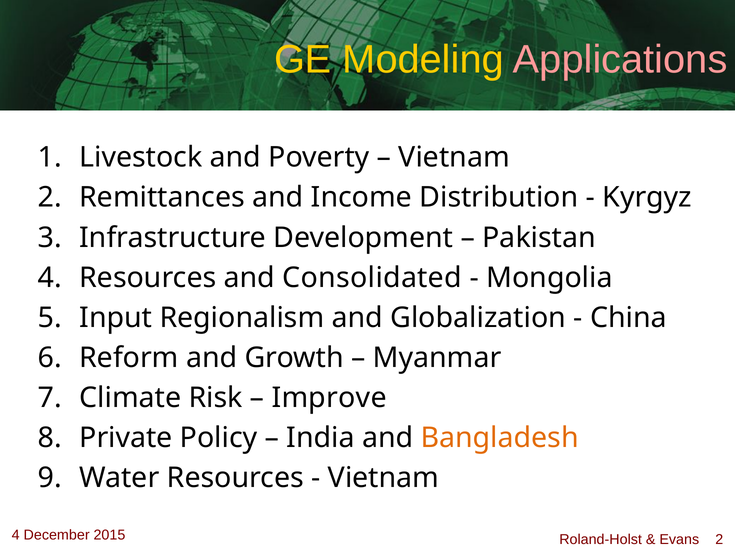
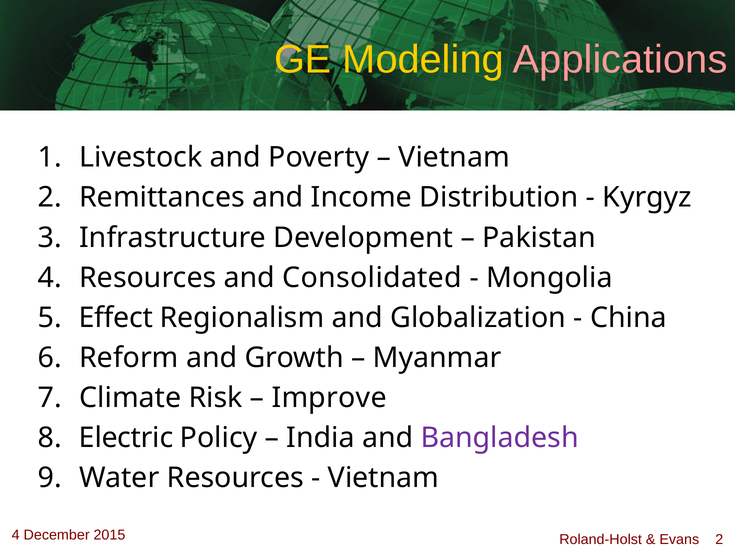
Input: Input -> Effect (116, 318)
Private: Private -> Electric (126, 438)
Bangladesh colour: orange -> purple (500, 438)
